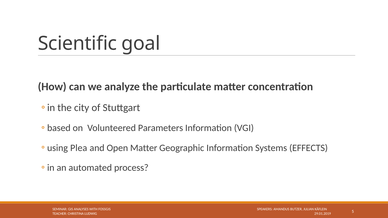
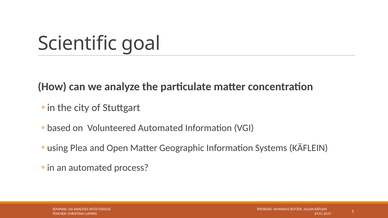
Volunteered Parameters: Parameters -> Automated (161, 128)
Systems EFFECTS: EFFECTS -> KÄFLEIN (309, 148)
